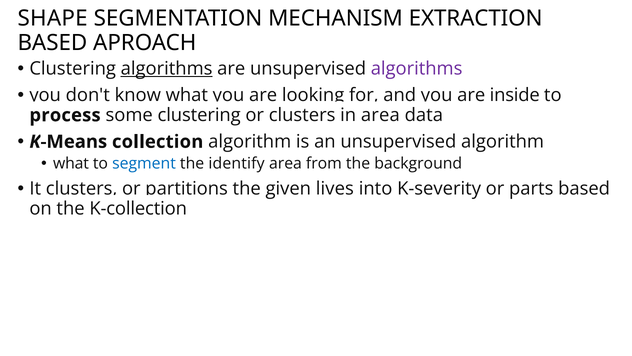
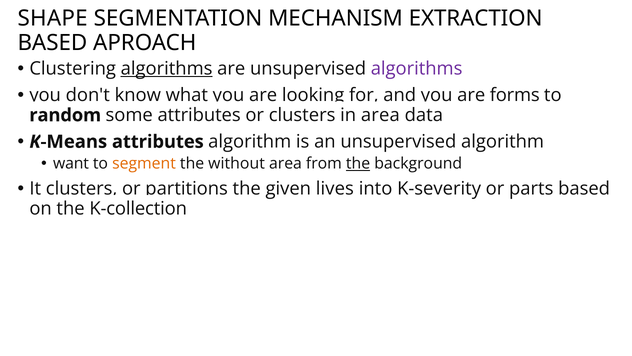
inside: inside -> forms (515, 95)
process: process -> random (65, 115)
some clustering: clustering -> attributes (199, 115)
K-Means collection: collection -> attributes (158, 142)
what: what -> want (71, 163)
segment colour: blue -> orange (144, 163)
identify: identify -> without (237, 163)
the underline: none -> present (358, 163)
